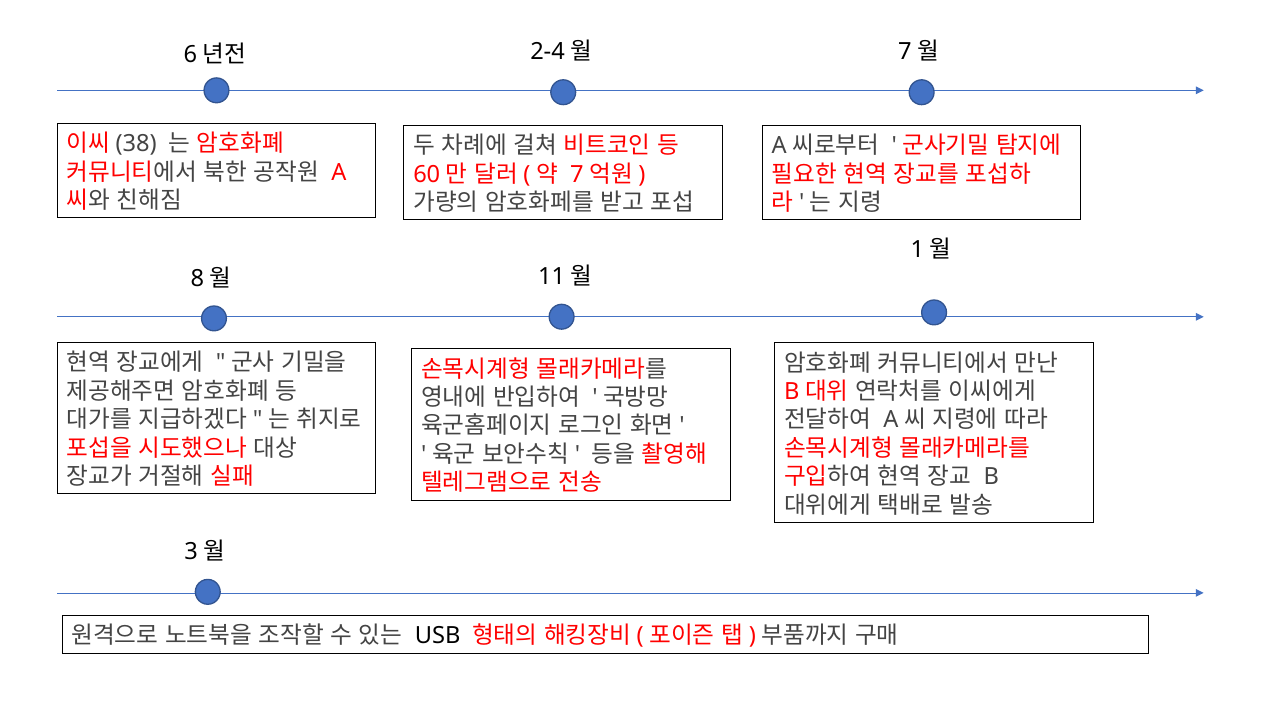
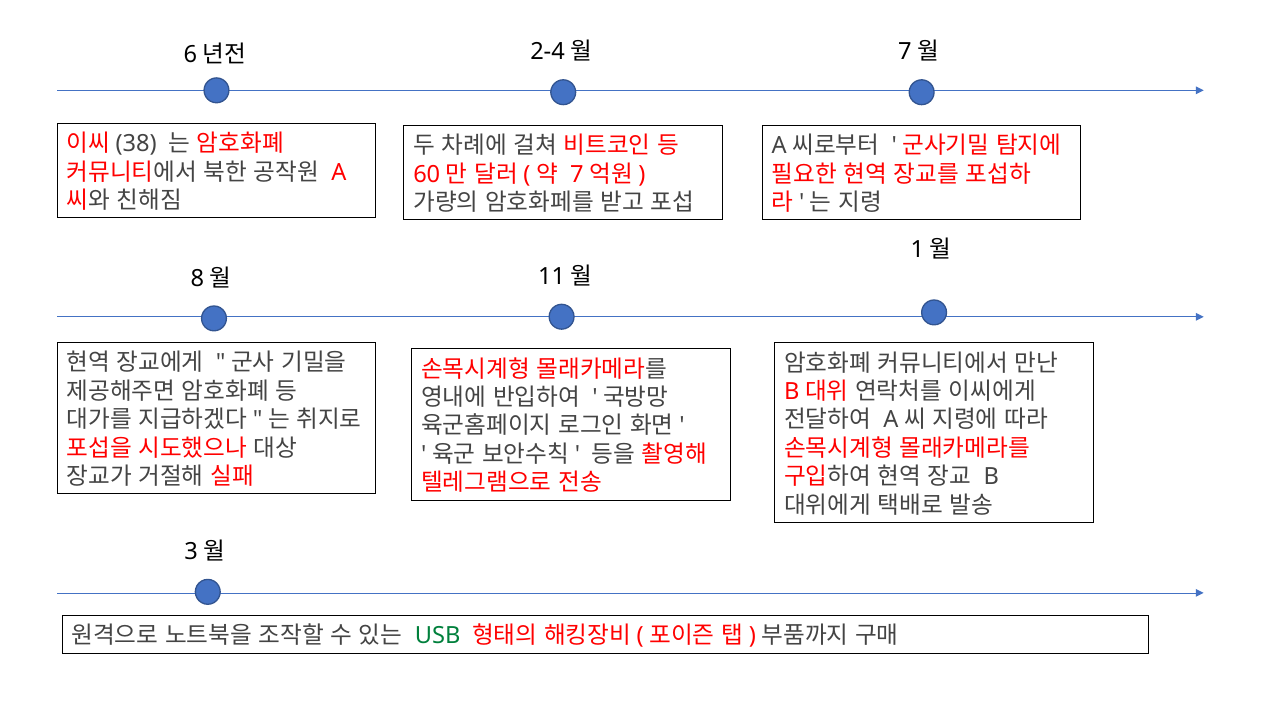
USB colour: black -> green (438, 636)
